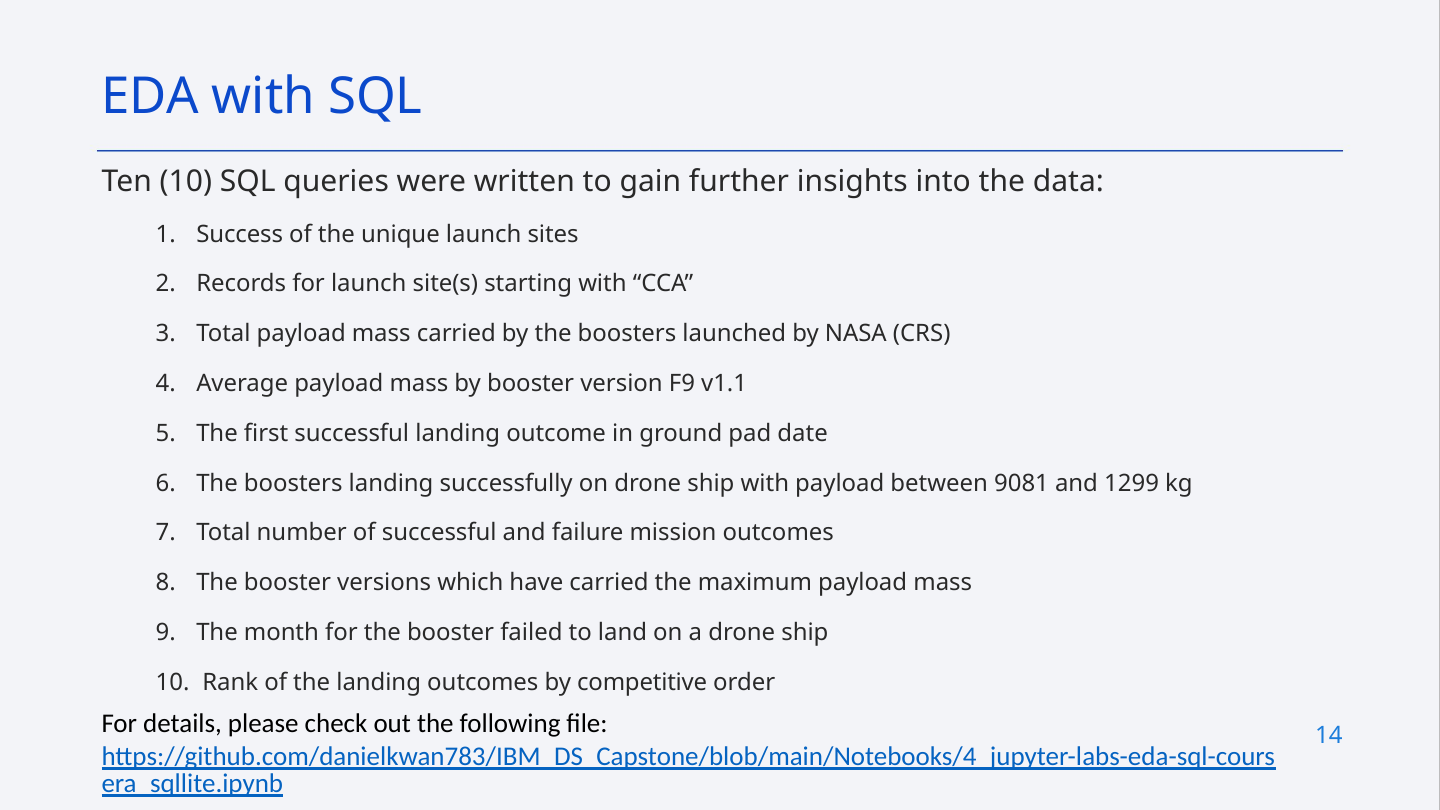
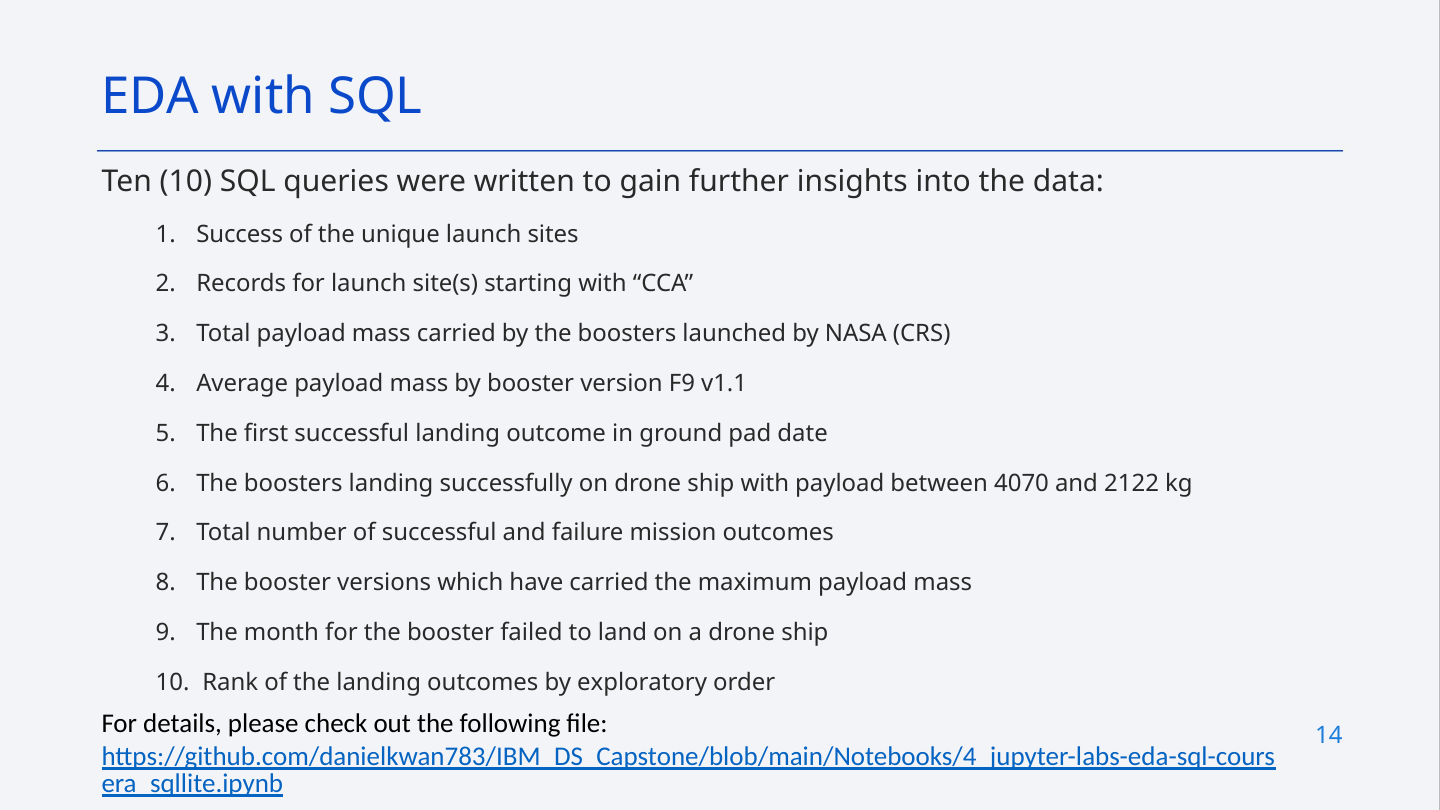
9081: 9081 -> 4070 (1022, 483)
1299: 1299 -> 2122 (1132, 483)
competitive: competitive -> exploratory (642, 682)
